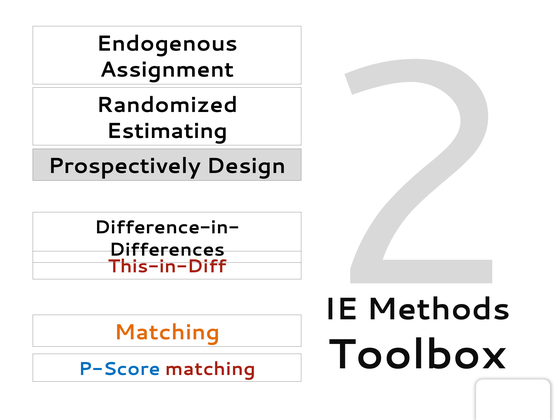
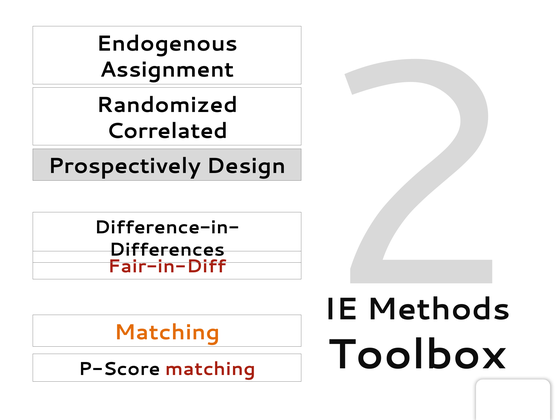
Estimating: Estimating -> Correlated (167, 131)
This-in-Diff: This-in-Diff -> Fair-in-Diff (167, 266)
P-Score colour: blue -> black (119, 368)
